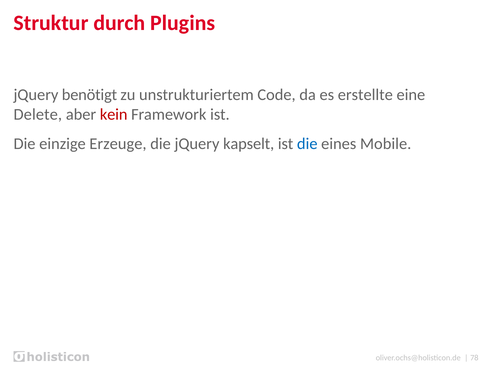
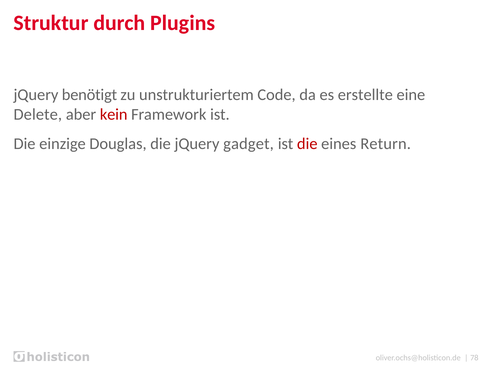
Erzeuge: Erzeuge -> Douglas (118, 144)
kapselt: kapselt -> gadget (249, 144)
die colour: blue -> red (307, 144)
Mobile: Mobile -> Return (386, 144)
